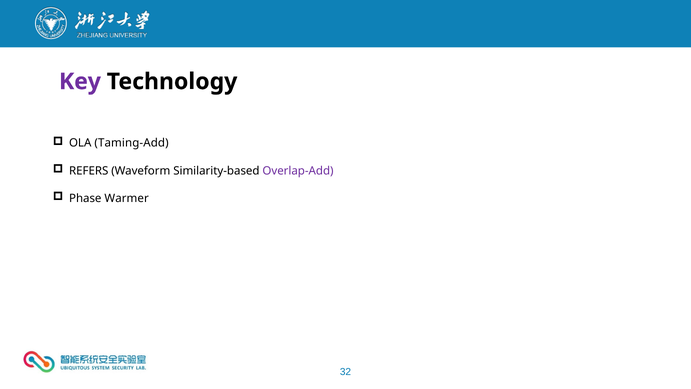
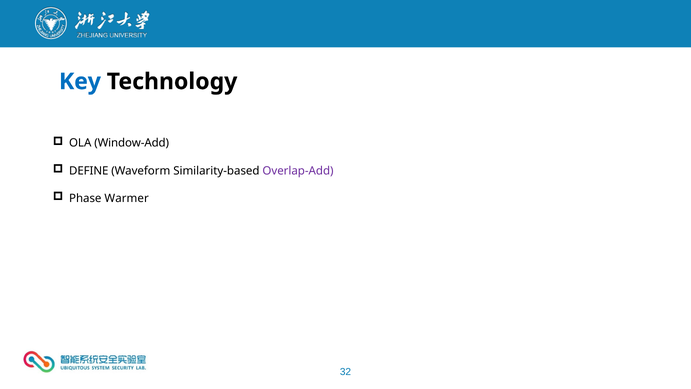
Key colour: purple -> blue (80, 81)
Taming-Add: Taming-Add -> Window-Add (132, 143)
REFERS: REFERS -> DEFINE (89, 171)
